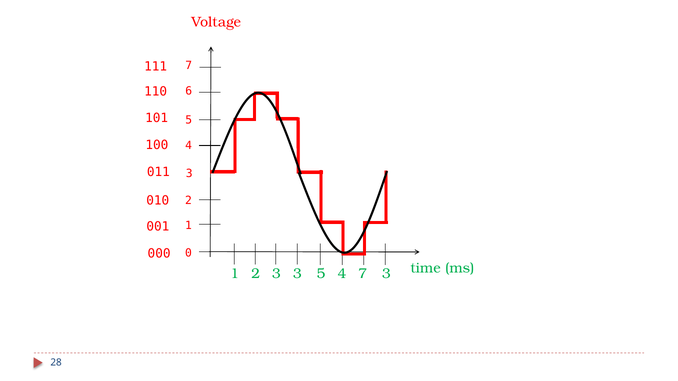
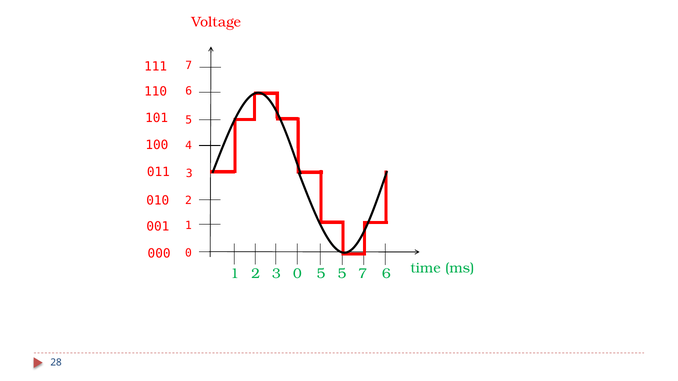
3 3: 3 -> 0 (297, 274)
4: 4 -> 5 (342, 274)
7 3: 3 -> 6 (386, 274)
